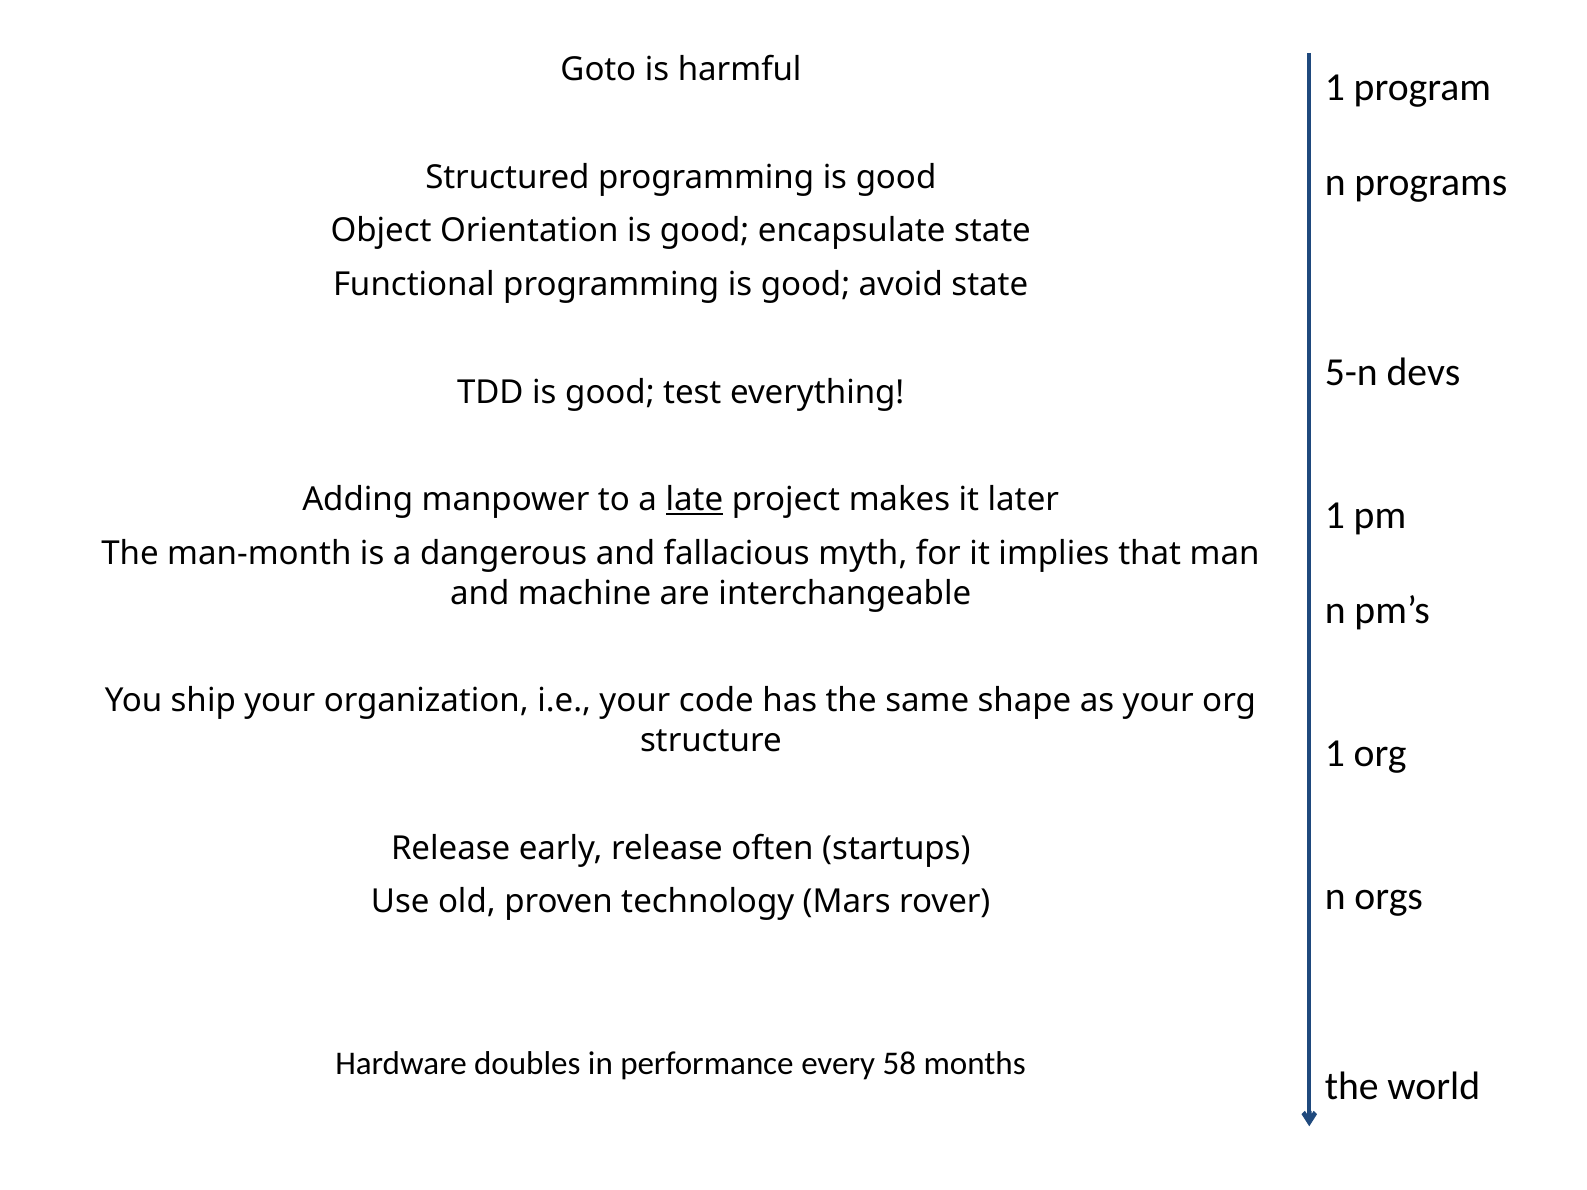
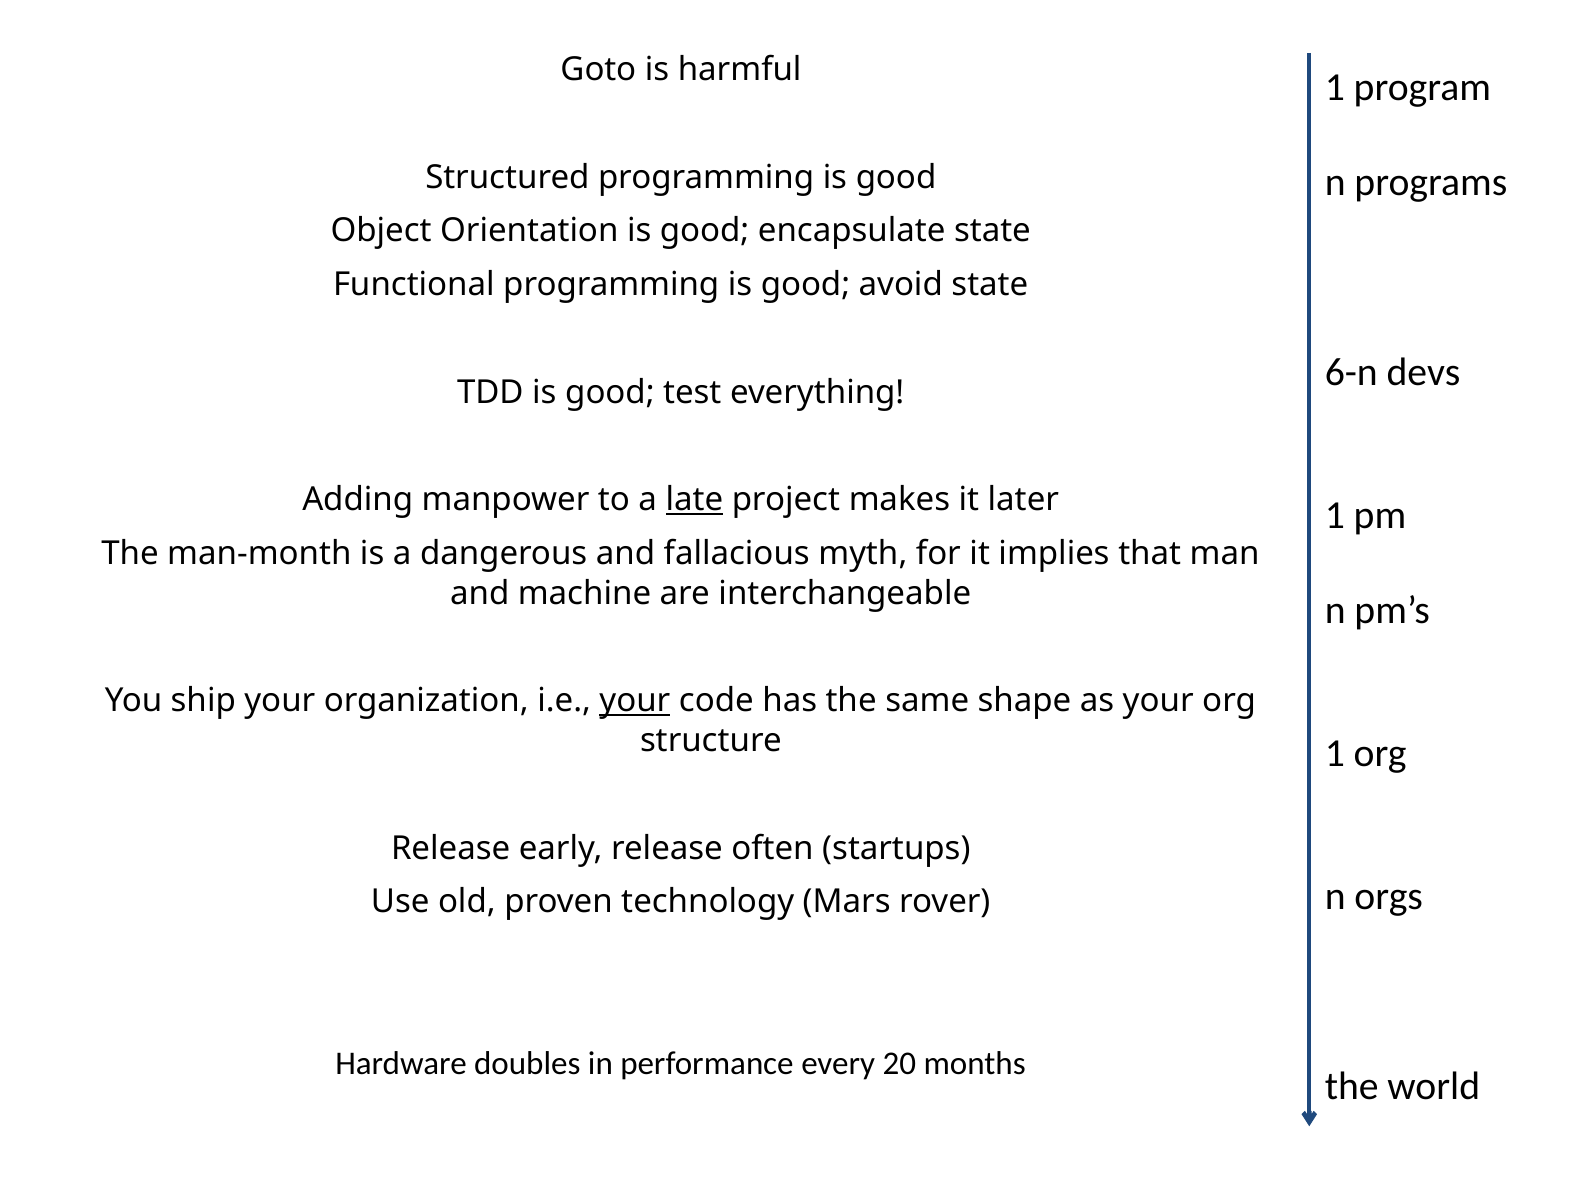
5-n: 5-n -> 6-n (1351, 373)
your underline: none -> present (635, 701)
58: 58 -> 20 (899, 1064)
